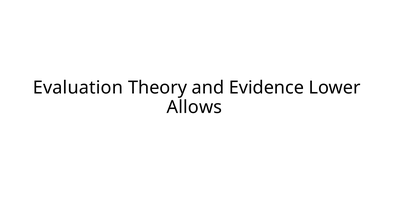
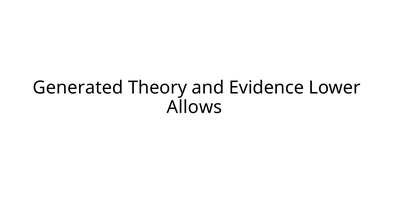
Evaluation: Evaluation -> Generated (78, 87)
